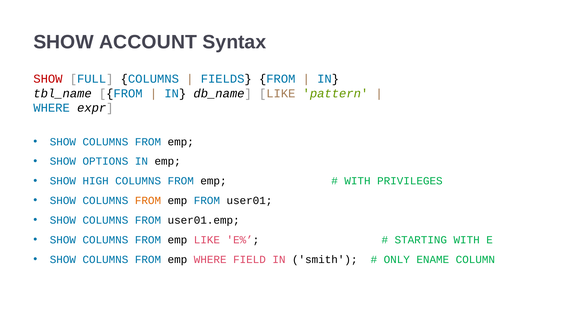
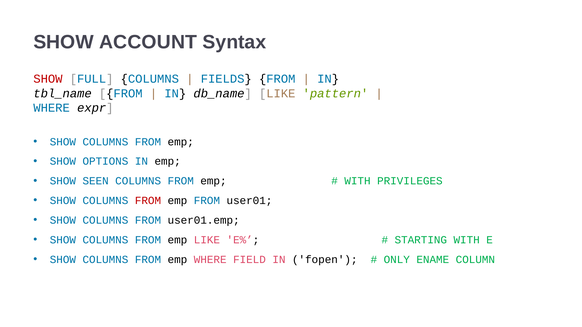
HIGH: HIGH -> SEEN (96, 181)
FROM colour: orange -> red (148, 201)
smith: smith -> fopen (325, 260)
